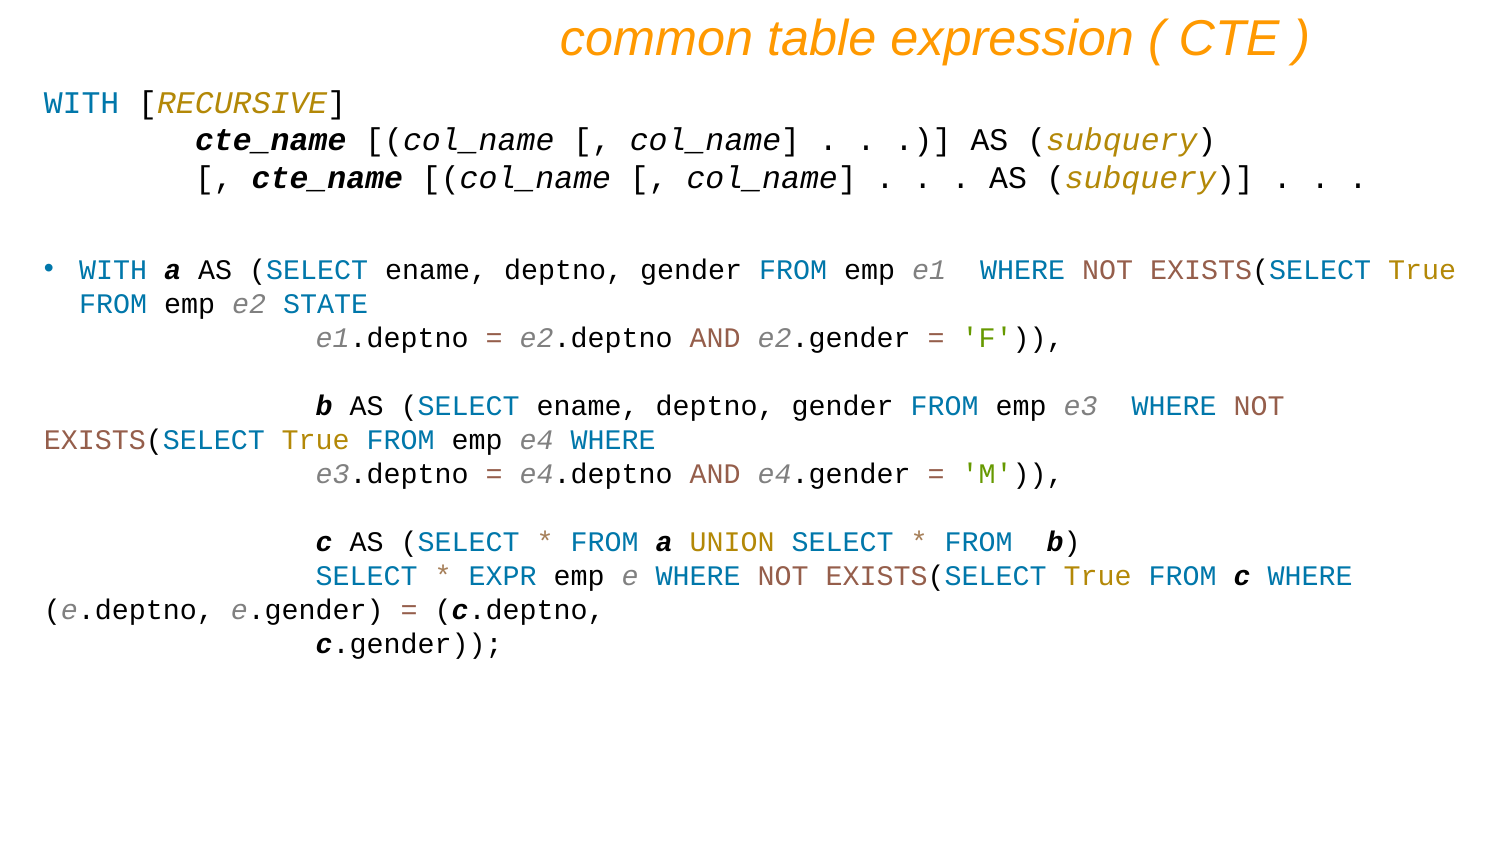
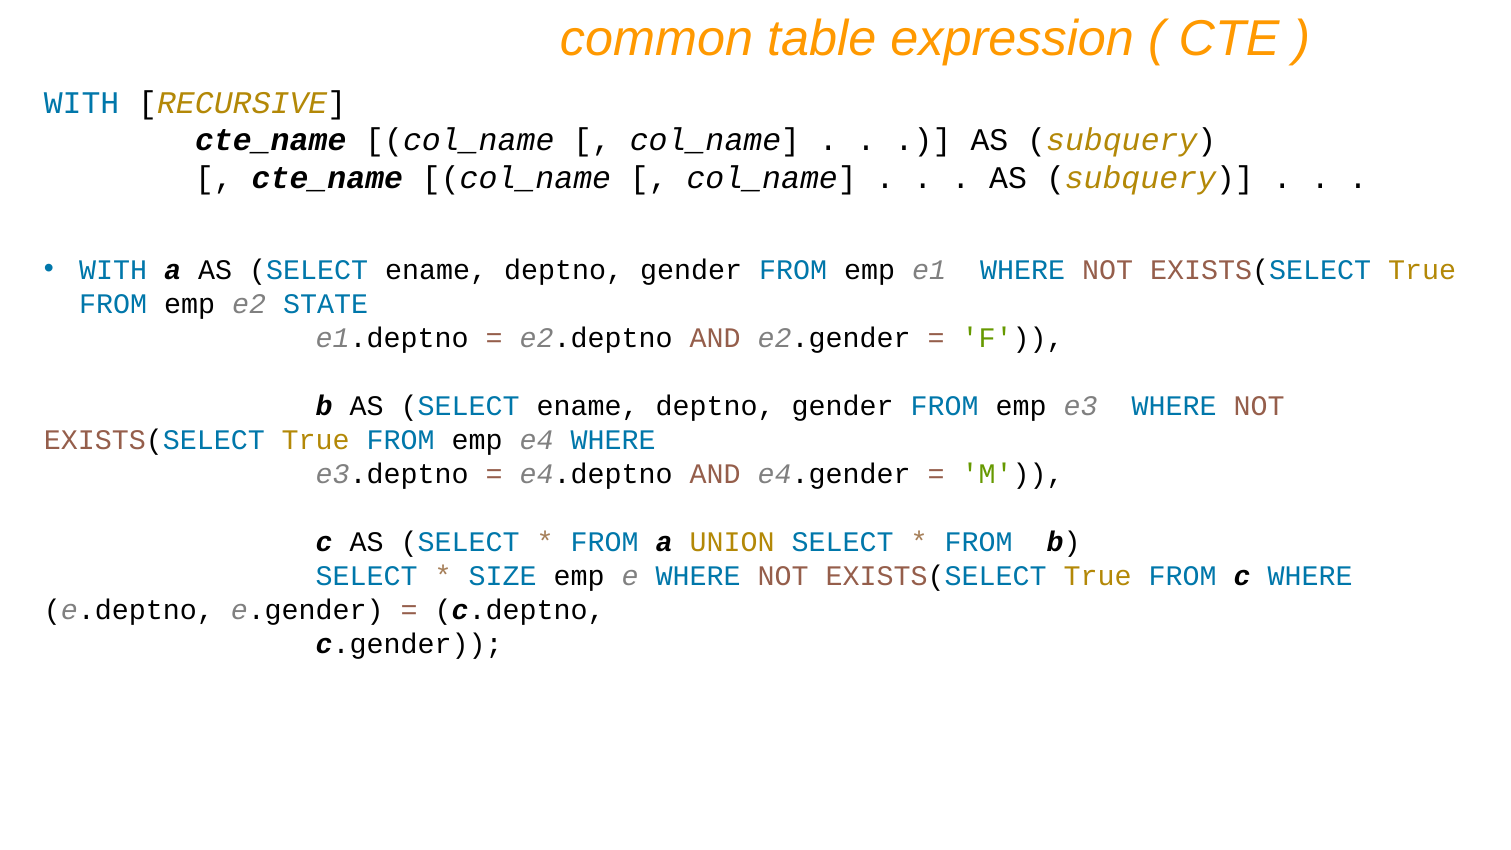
EXPR: EXPR -> SIZE (503, 576)
